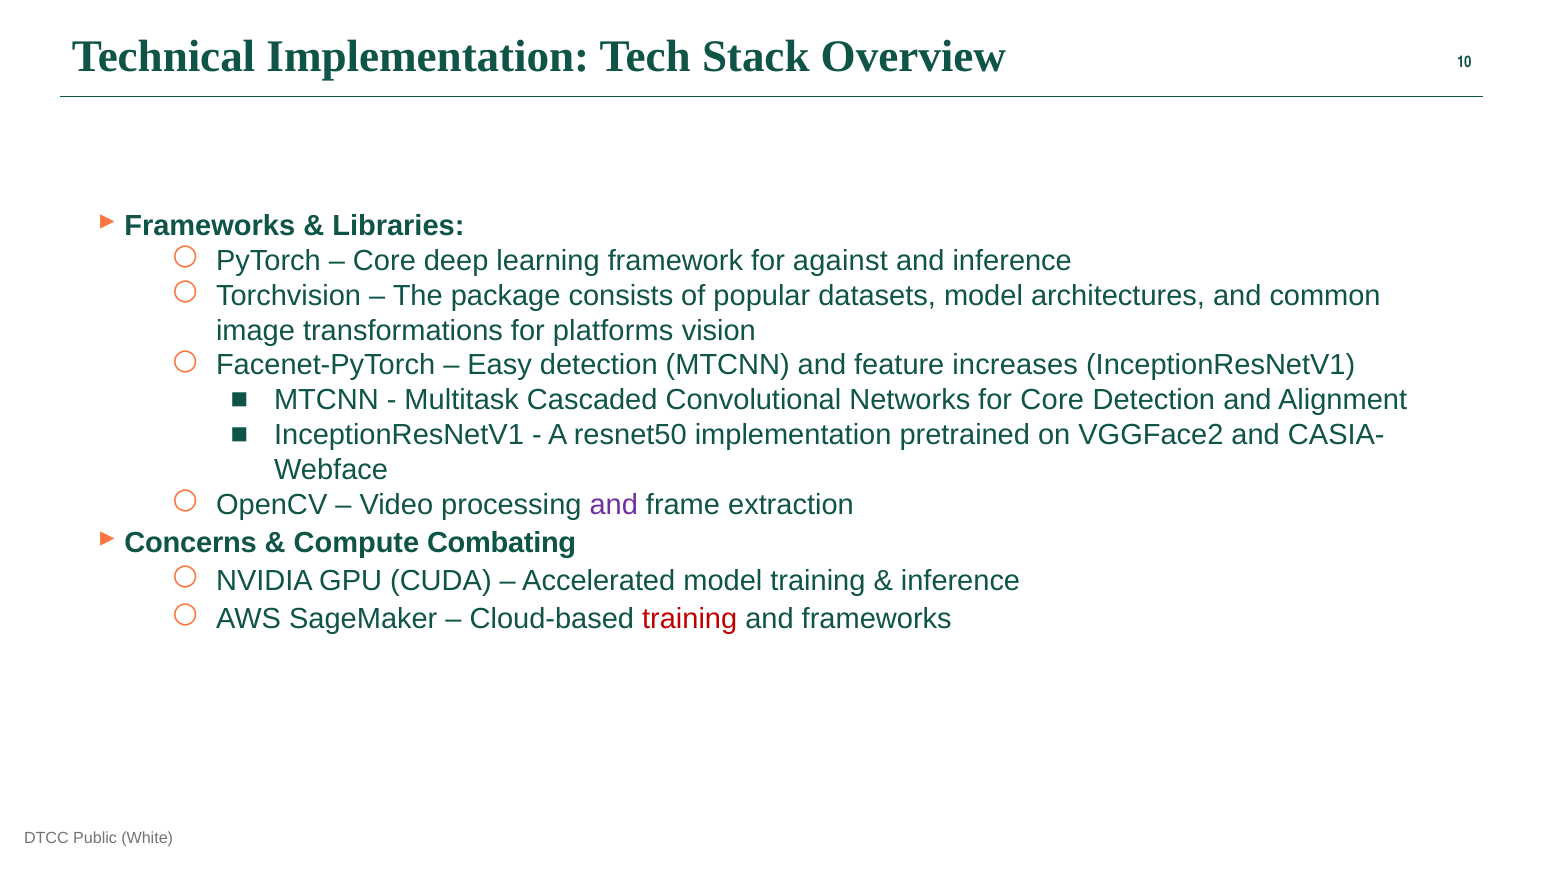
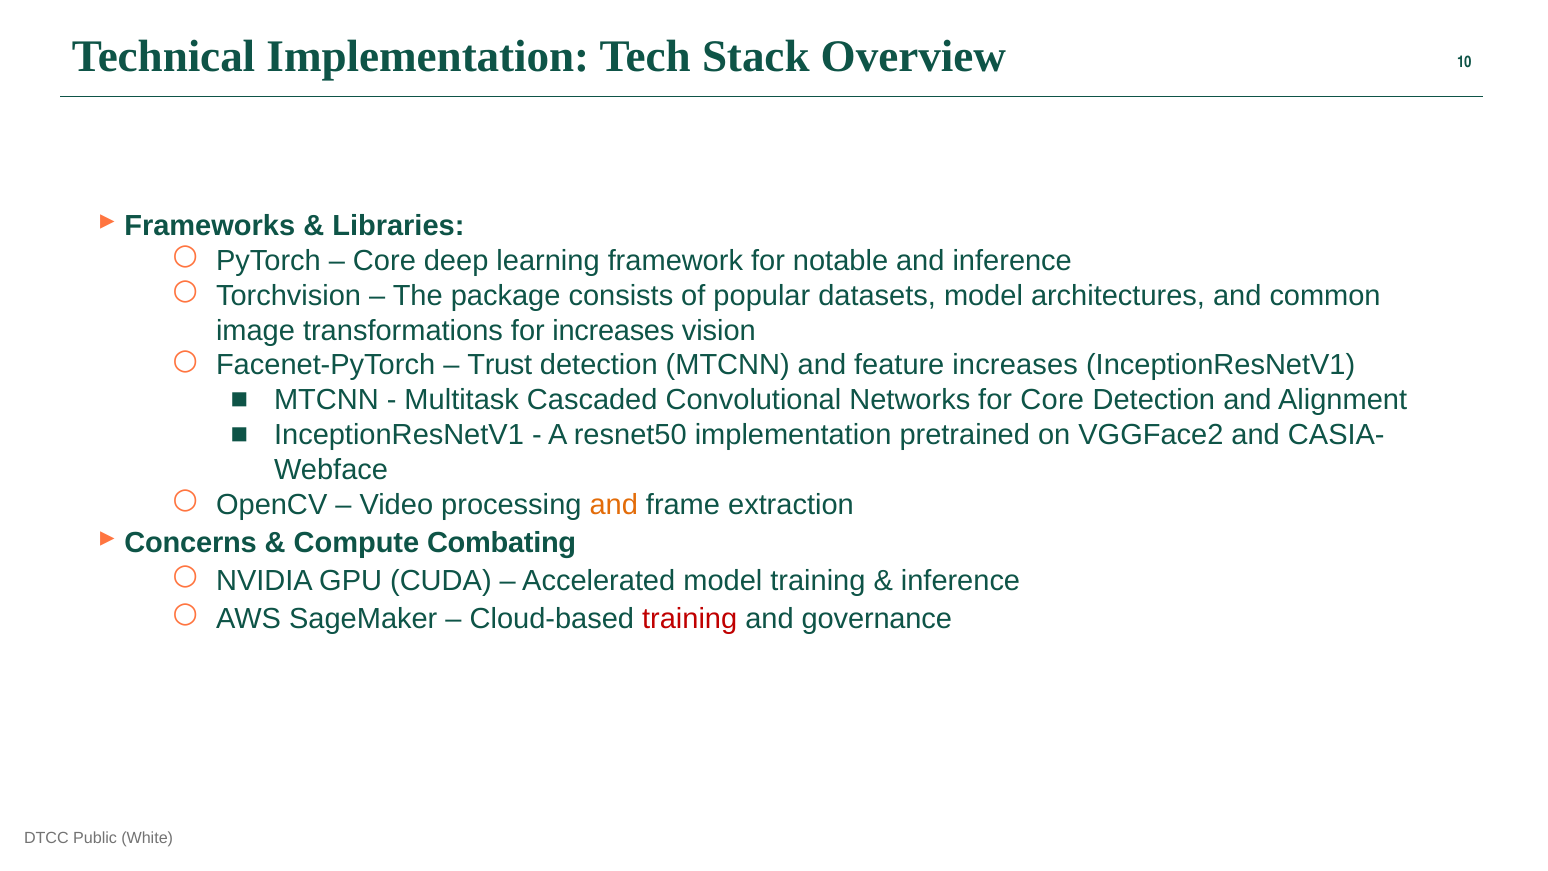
against: against -> notable (841, 261)
for platforms: platforms -> increases (613, 330)
Easy: Easy -> Trust (500, 365)
and colour: purple -> orange (614, 505)
and frameworks: frameworks -> governance (877, 619)
